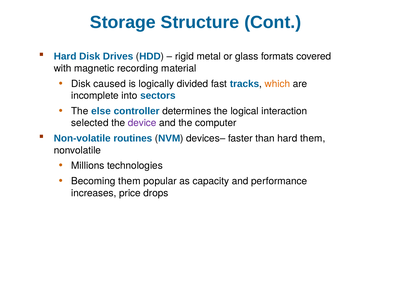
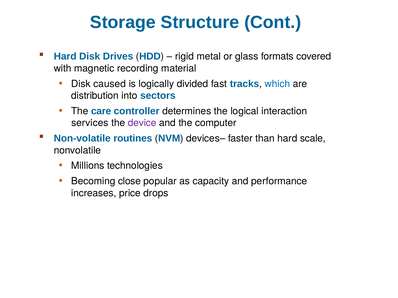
which colour: orange -> blue (277, 84)
incomplete: incomplete -> distribution (95, 96)
else: else -> care (101, 111)
selected: selected -> services (90, 123)
hard them: them -> scale (313, 139)
Becoming them: them -> close (129, 181)
